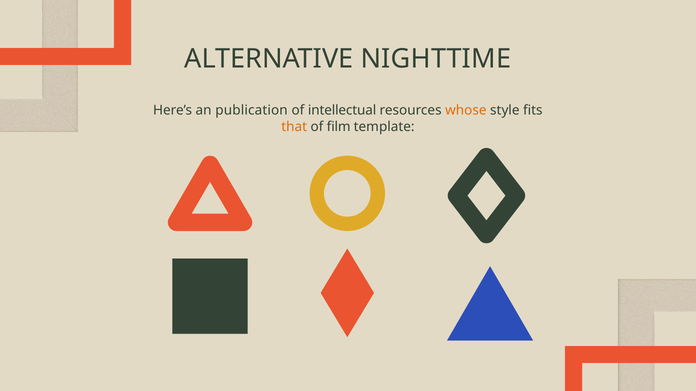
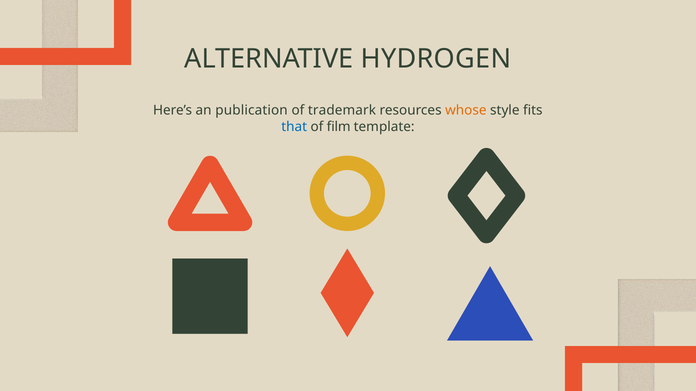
NIGHTTIME: NIGHTTIME -> HYDROGEN (436, 59)
intellectual: intellectual -> trademark (342, 111)
that colour: orange -> blue (294, 127)
